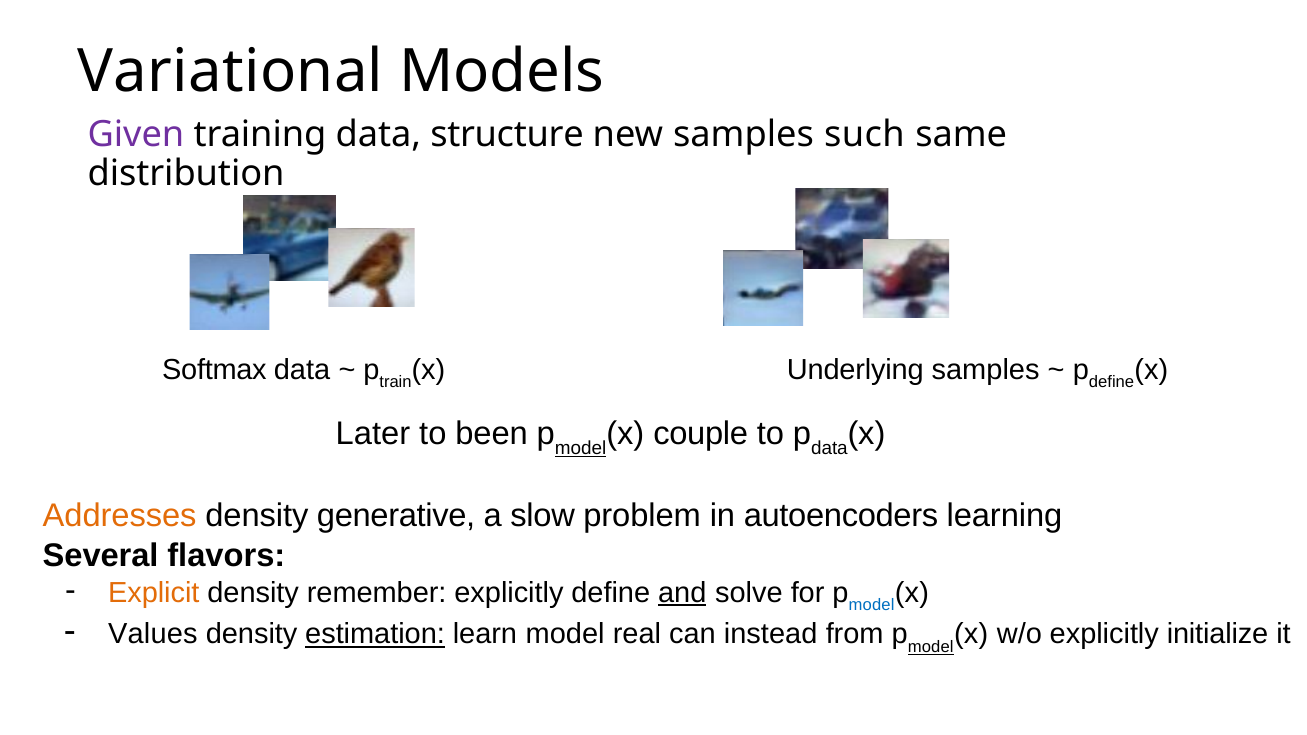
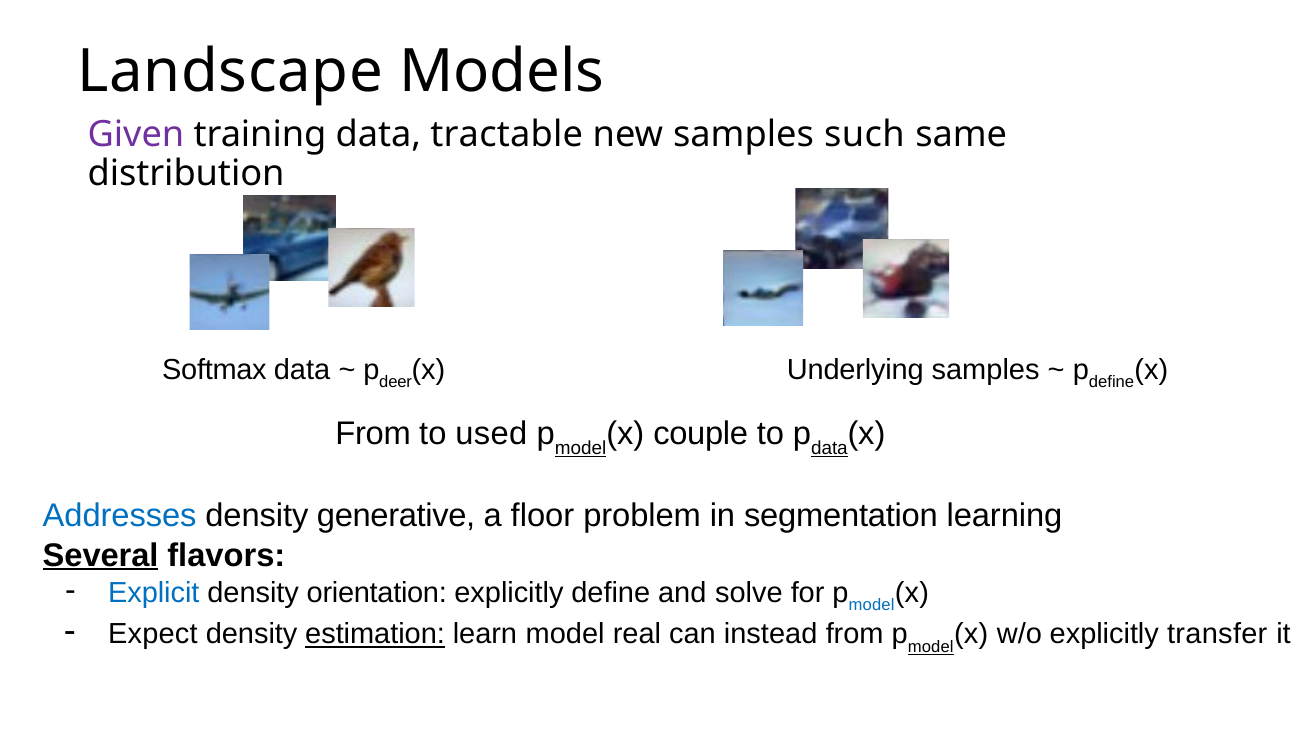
Variational: Variational -> Landscape (230, 71)
structure: structure -> tractable (507, 134)
train: train -> deer (396, 383)
Later: Later -> From (373, 434)
been: been -> used (491, 434)
data underline: none -> present (829, 448)
Addresses colour: orange -> blue (120, 516)
slow: slow -> floor (542, 516)
autoencoders: autoencoders -> segmentation (841, 516)
Several underline: none -> present (101, 556)
Explicit colour: orange -> blue (154, 593)
remember: remember -> orientation (377, 593)
and underline: present -> none (682, 593)
Values: Values -> Expect (153, 634)
initialize: initialize -> transfer (1217, 634)
